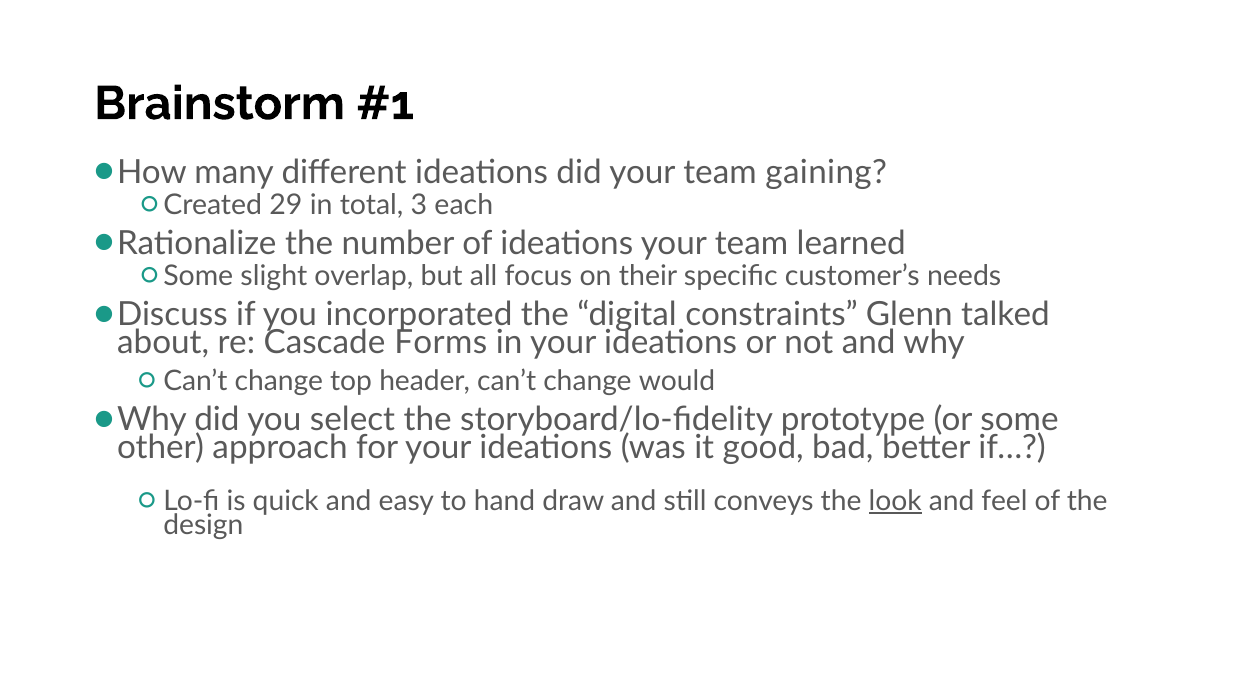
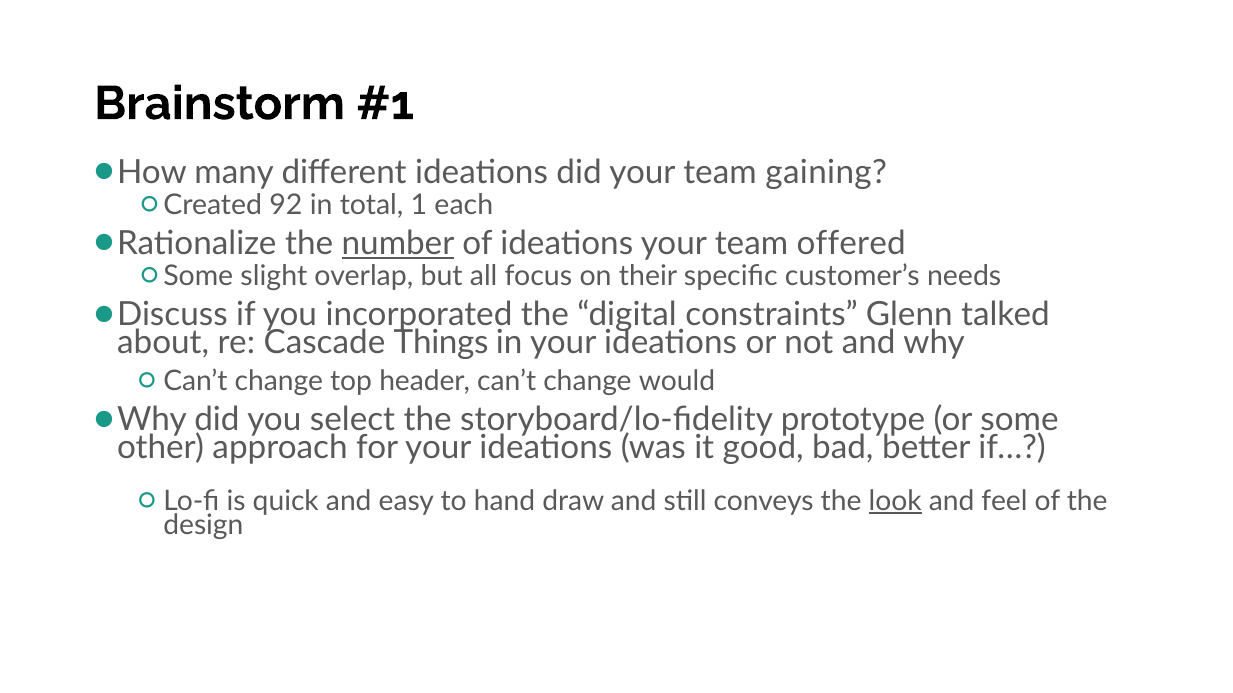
29: 29 -> 92 (286, 205)
3: 3 -> 1 (419, 205)
number underline: none -> present (398, 244)
learned: learned -> offered (851, 244)
Forms: Forms -> Things (441, 343)
